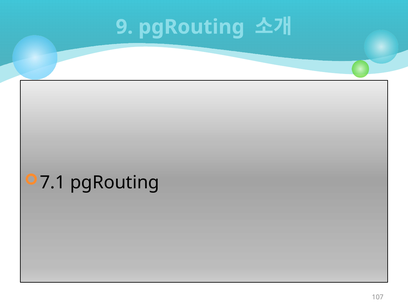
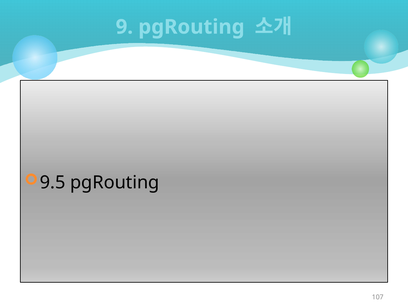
7.1: 7.1 -> 9.5 (53, 183)
